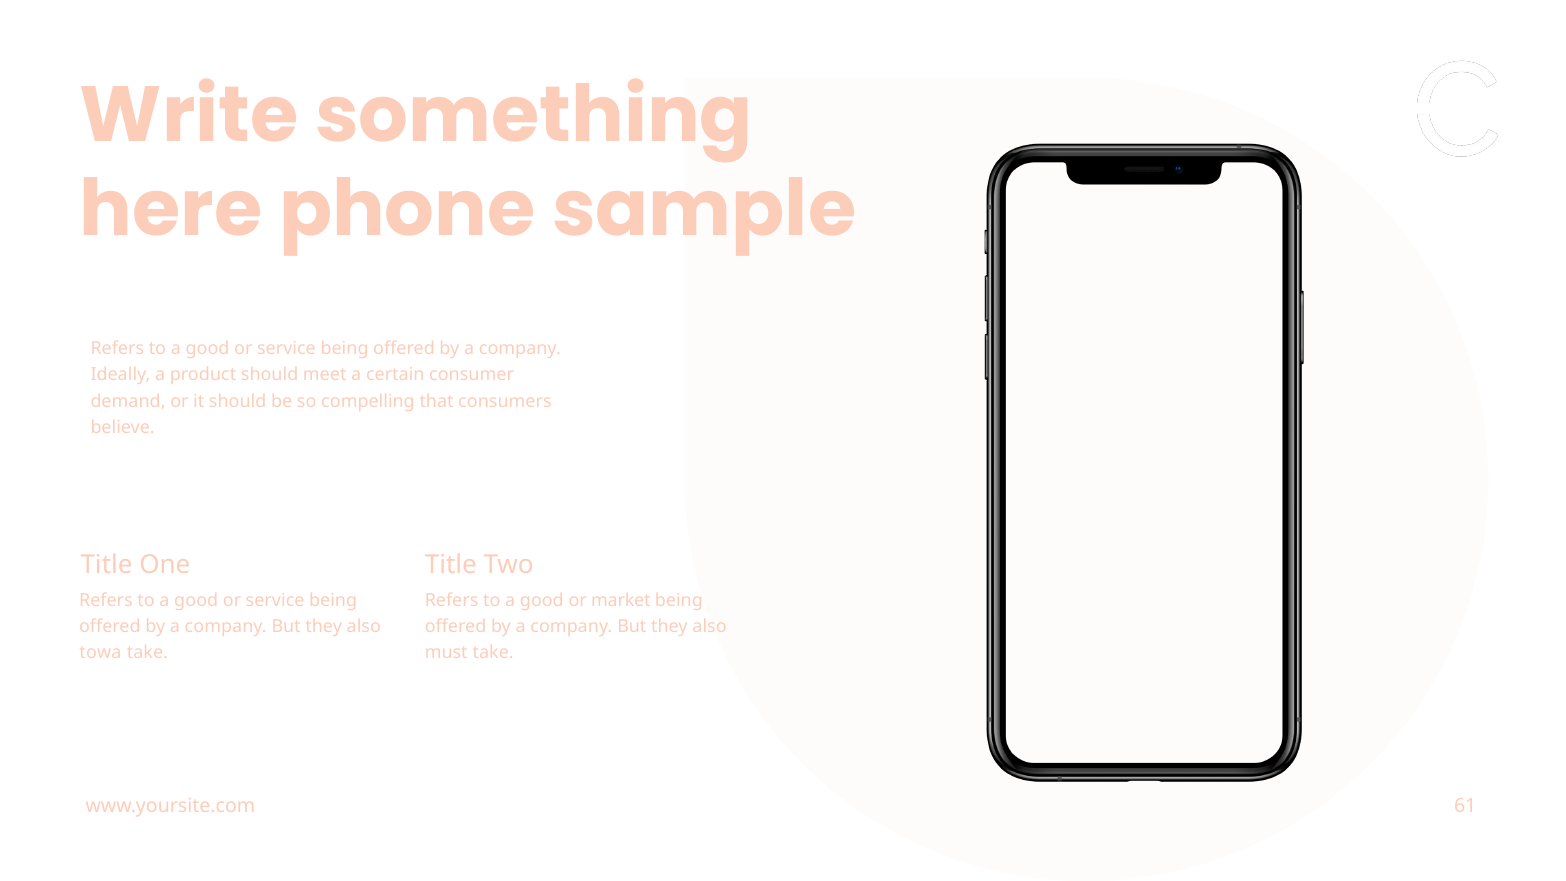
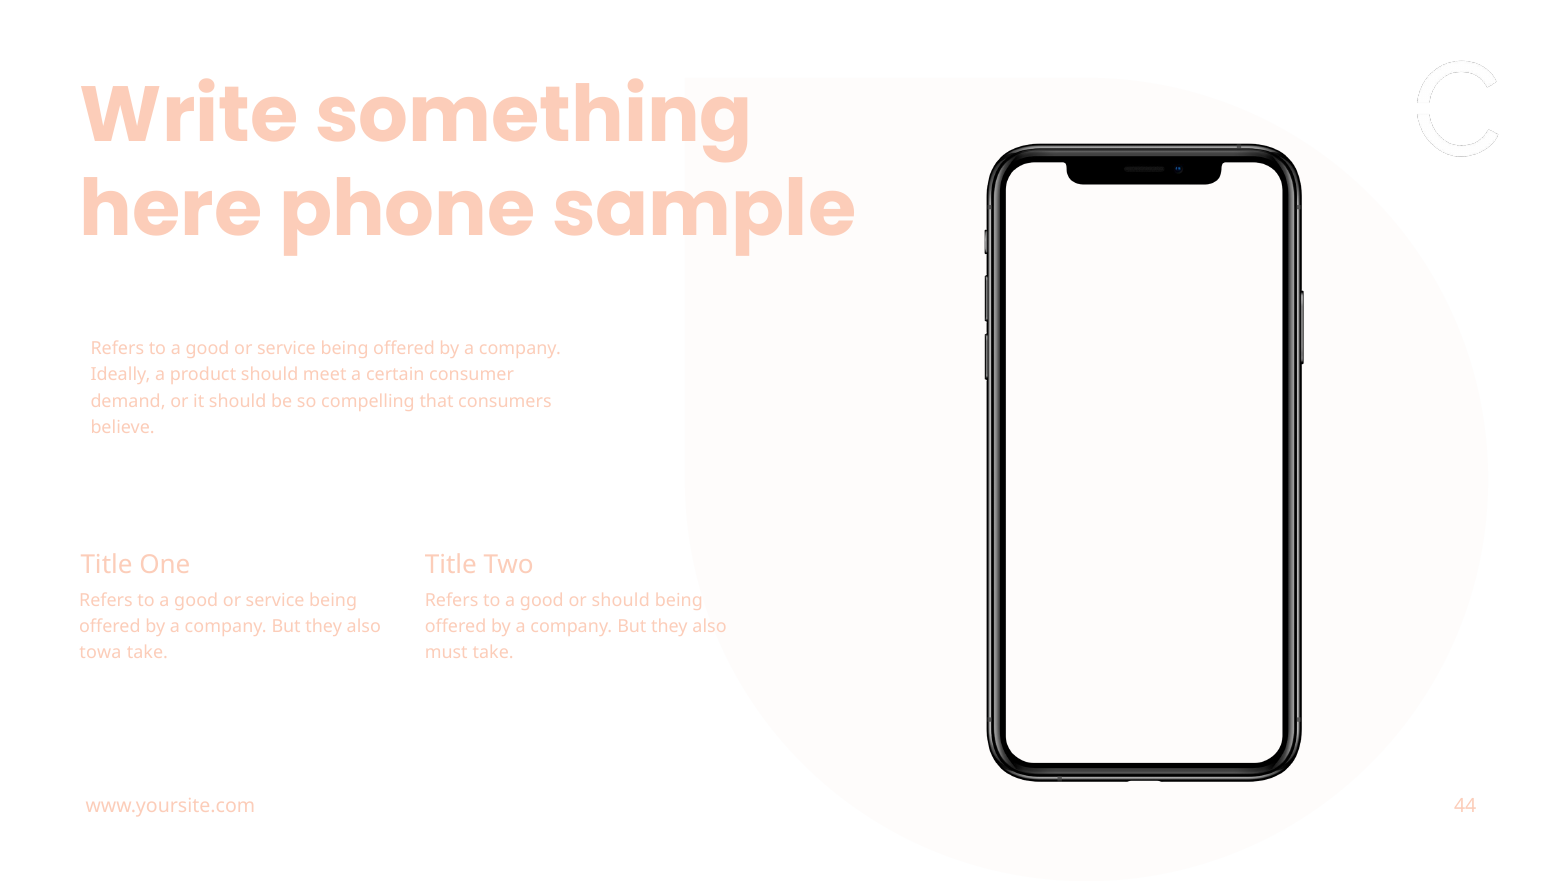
or market: market -> should (621, 600)
61: 61 -> 44 (1465, 805)
